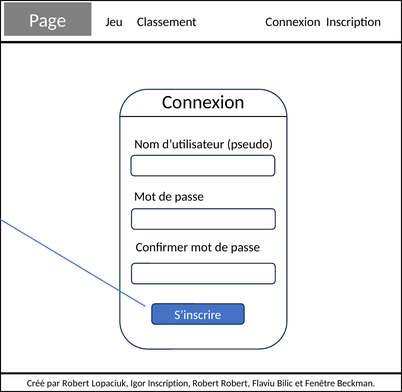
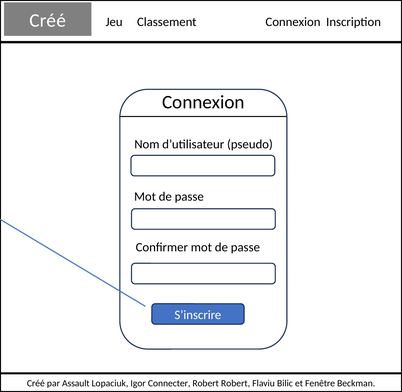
Page: Page -> Créé (48, 20)
par Robert: Robert -> Assault (76, 383)
Igor Inscription: Inscription -> Connecter (169, 383)
